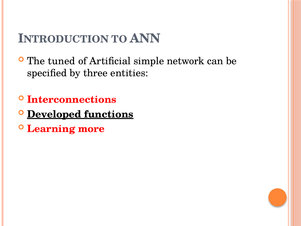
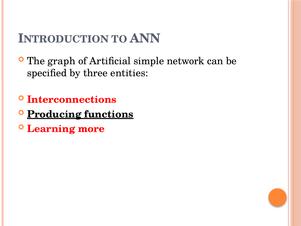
tuned: tuned -> graph (62, 61)
Developed: Developed -> Producing (54, 114)
